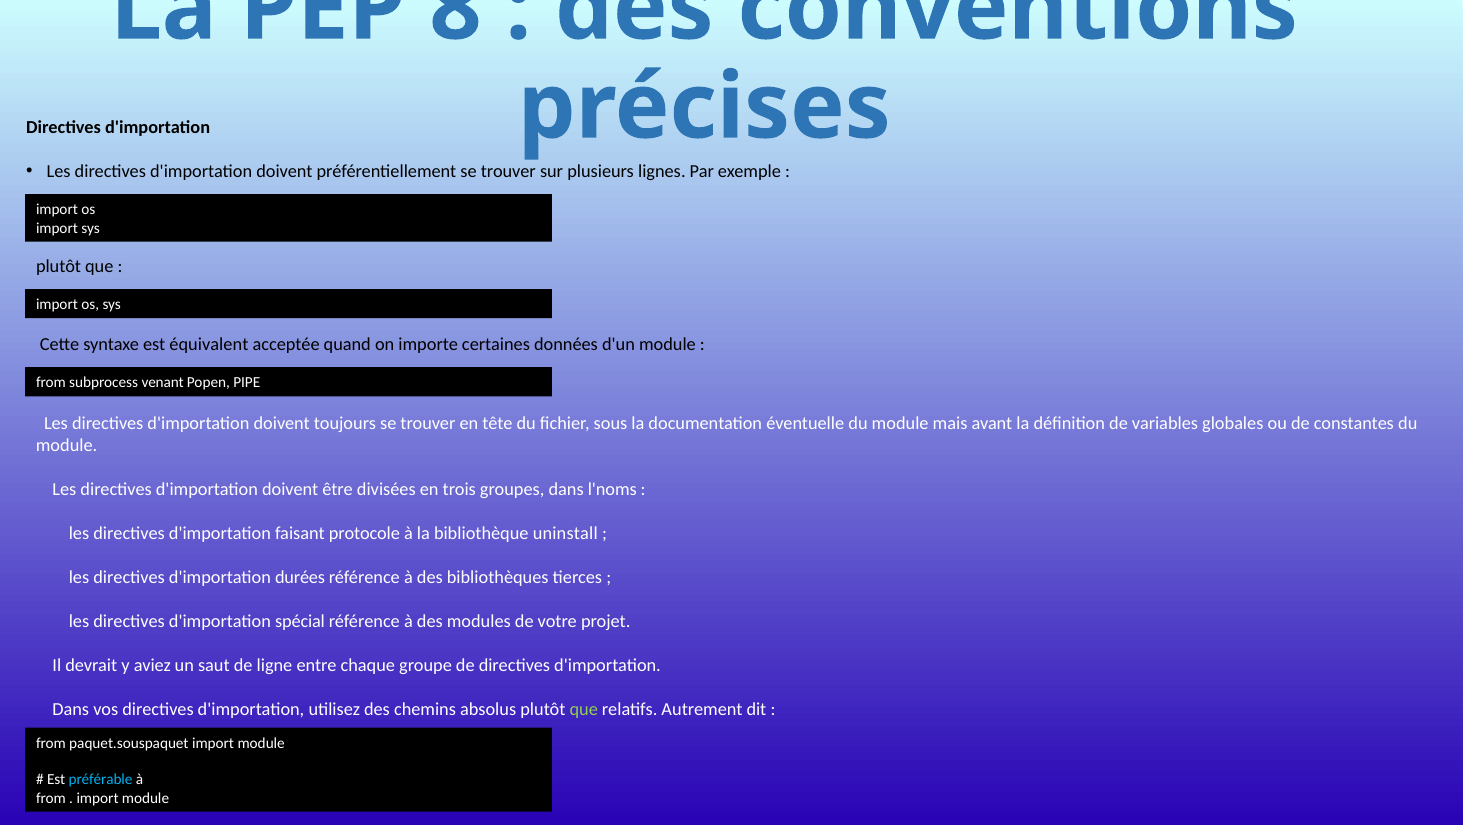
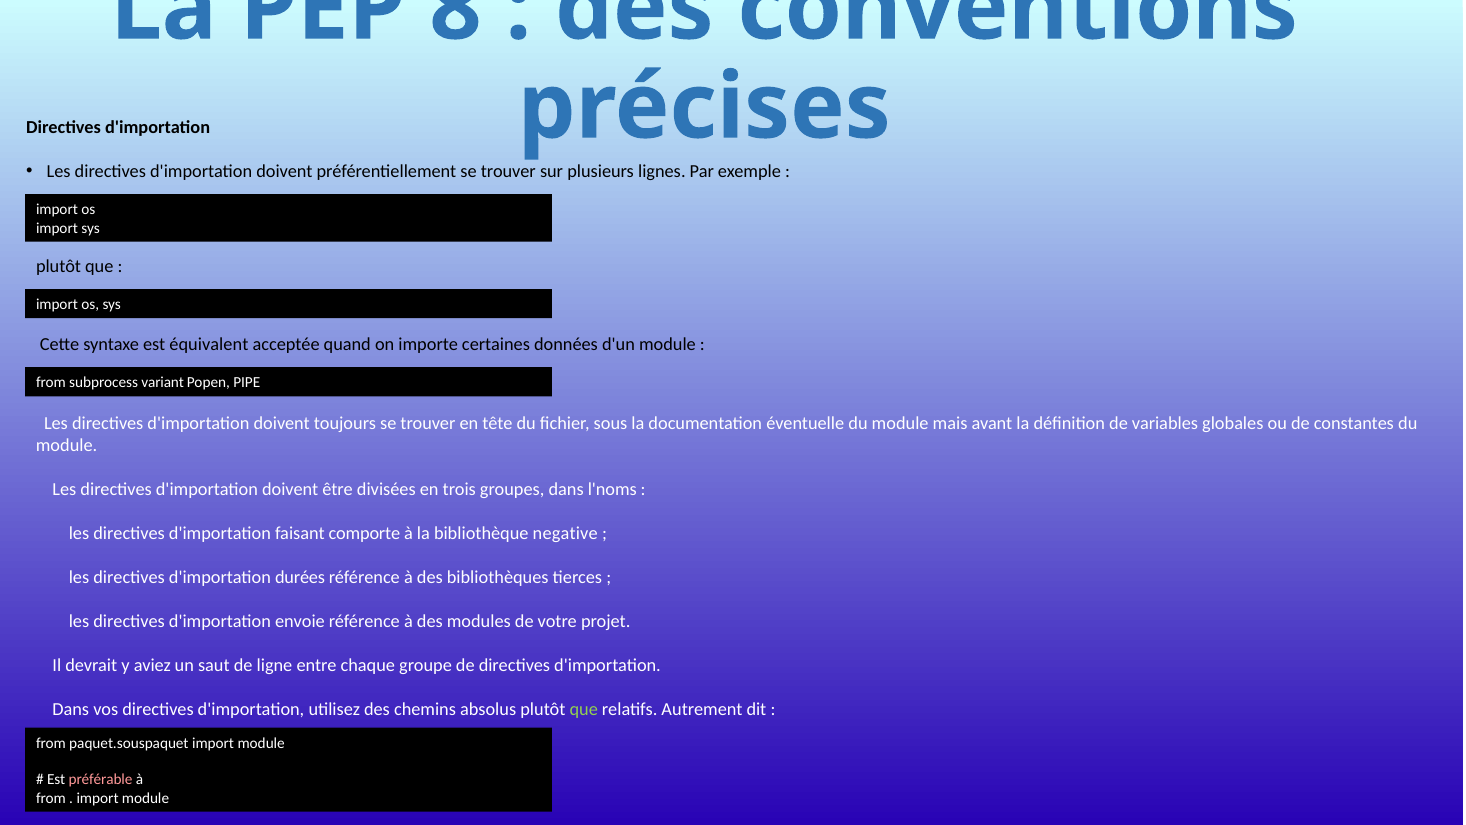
venant: venant -> variant (163, 383)
protocole: protocole -> comporte (364, 533)
uninstall: uninstall -> negative (565, 533)
spécial: spécial -> envoie (300, 621)
préférable colour: light blue -> pink (101, 780)
